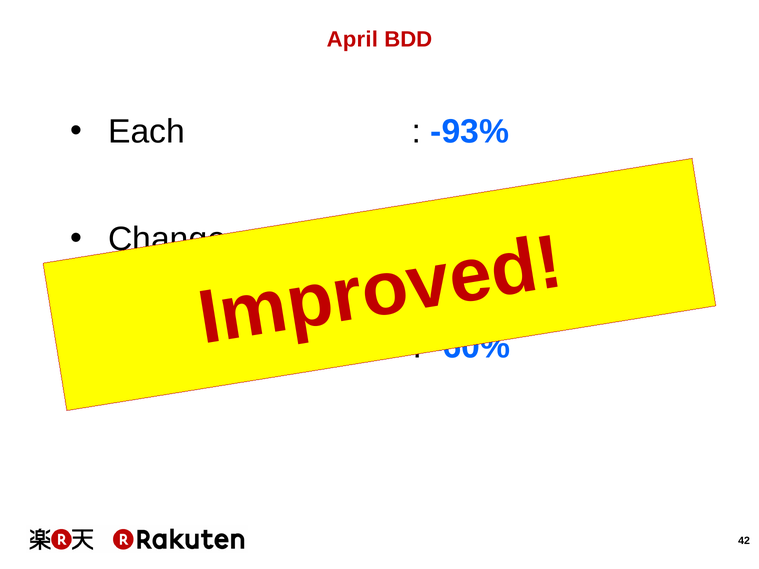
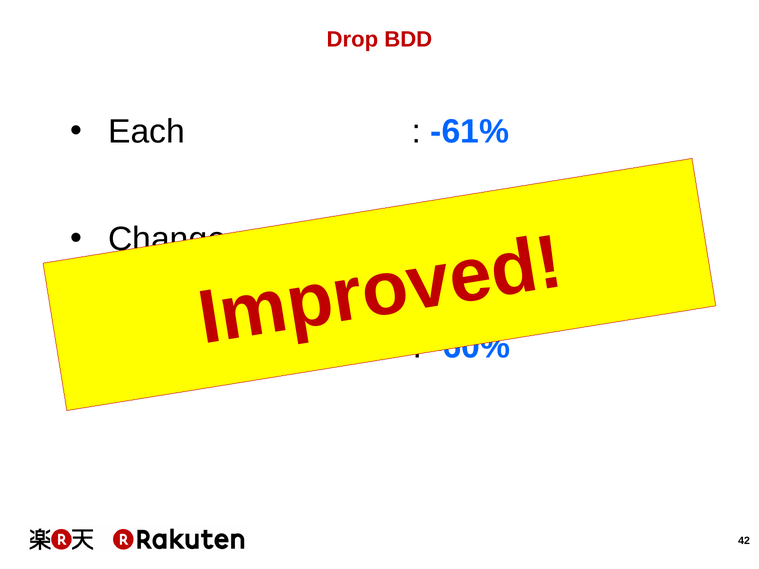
April: April -> Drop (352, 39)
-93%: -93% -> -61% (470, 132)
